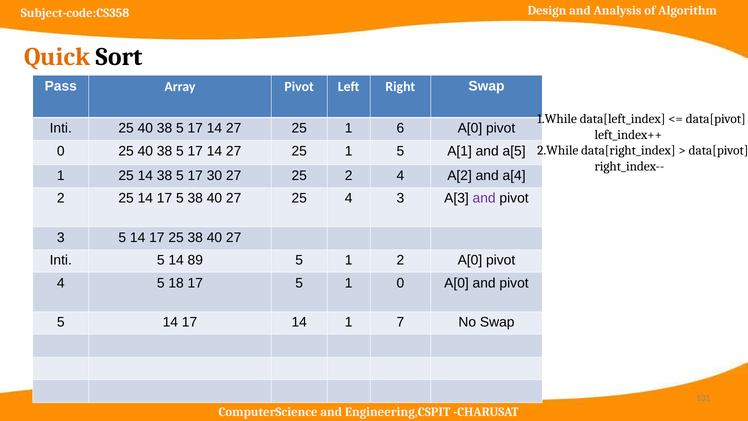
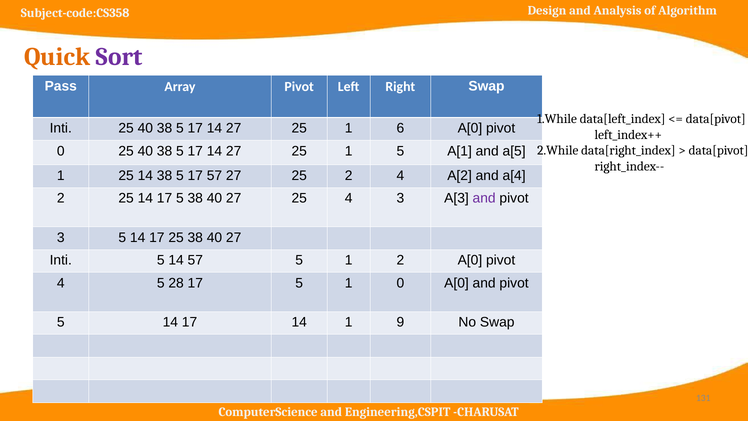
Sort colour: black -> purple (119, 57)
17 30: 30 -> 57 (214, 176)
14 89: 89 -> 57 (195, 260)
18: 18 -> 28 (176, 283)
7: 7 -> 9 (400, 322)
